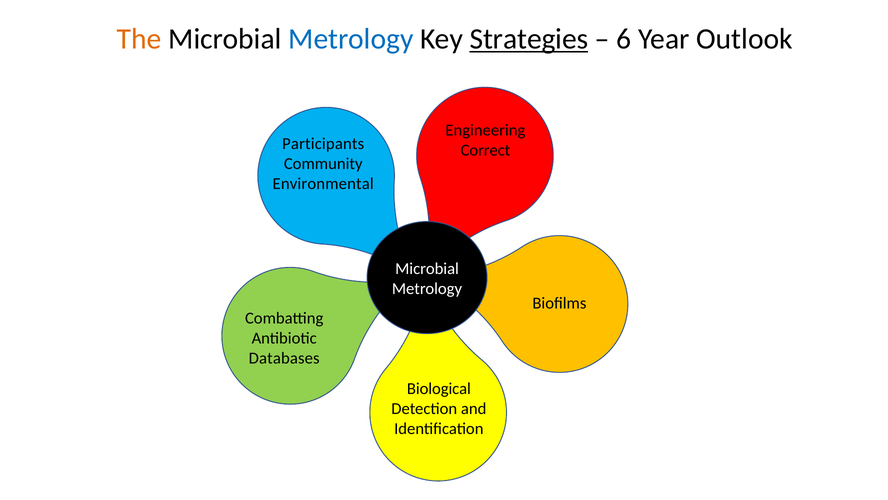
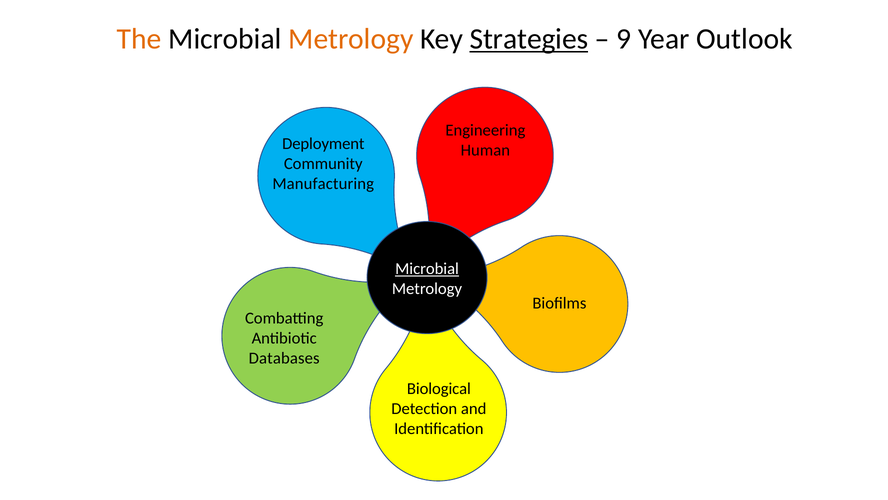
Metrology colour: blue -> orange (351, 39)
6: 6 -> 9 (624, 39)
Participants: Participants -> Deployment (323, 143)
Correct: Correct -> Human (485, 150)
Environmental: Environmental -> Manufacturing (323, 183)
Microbial underline: none -> present (427, 268)
